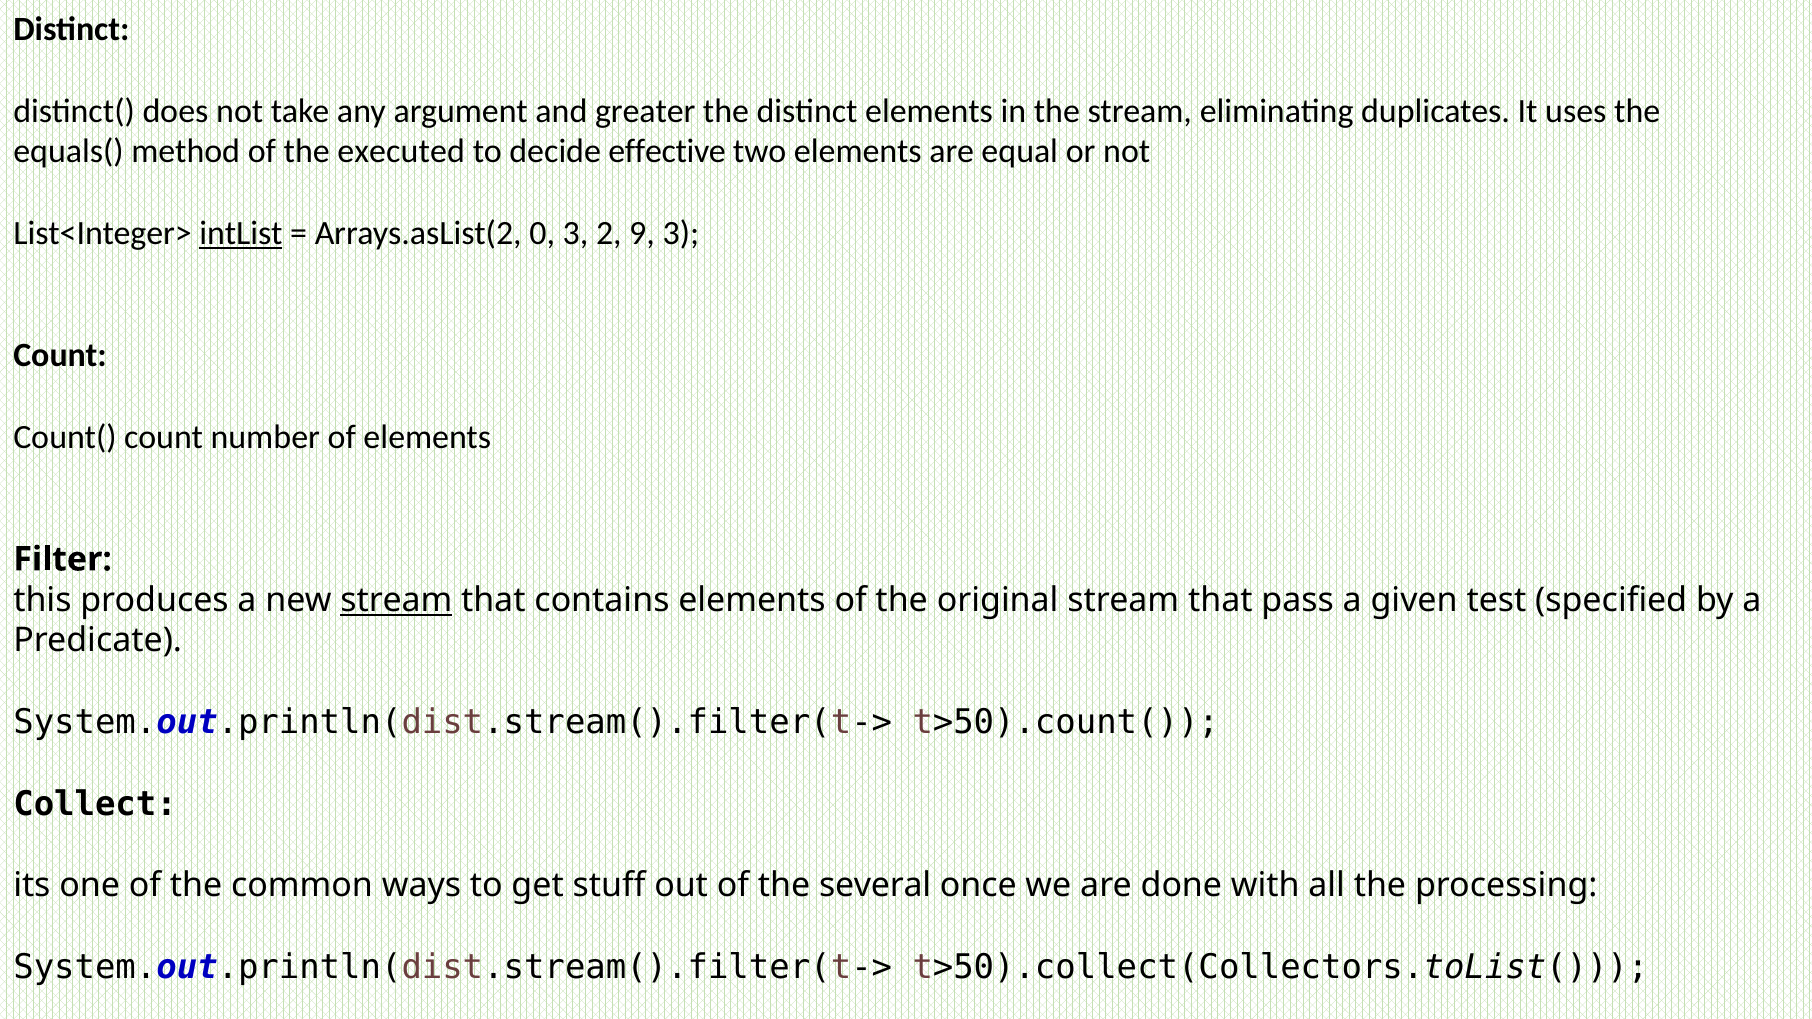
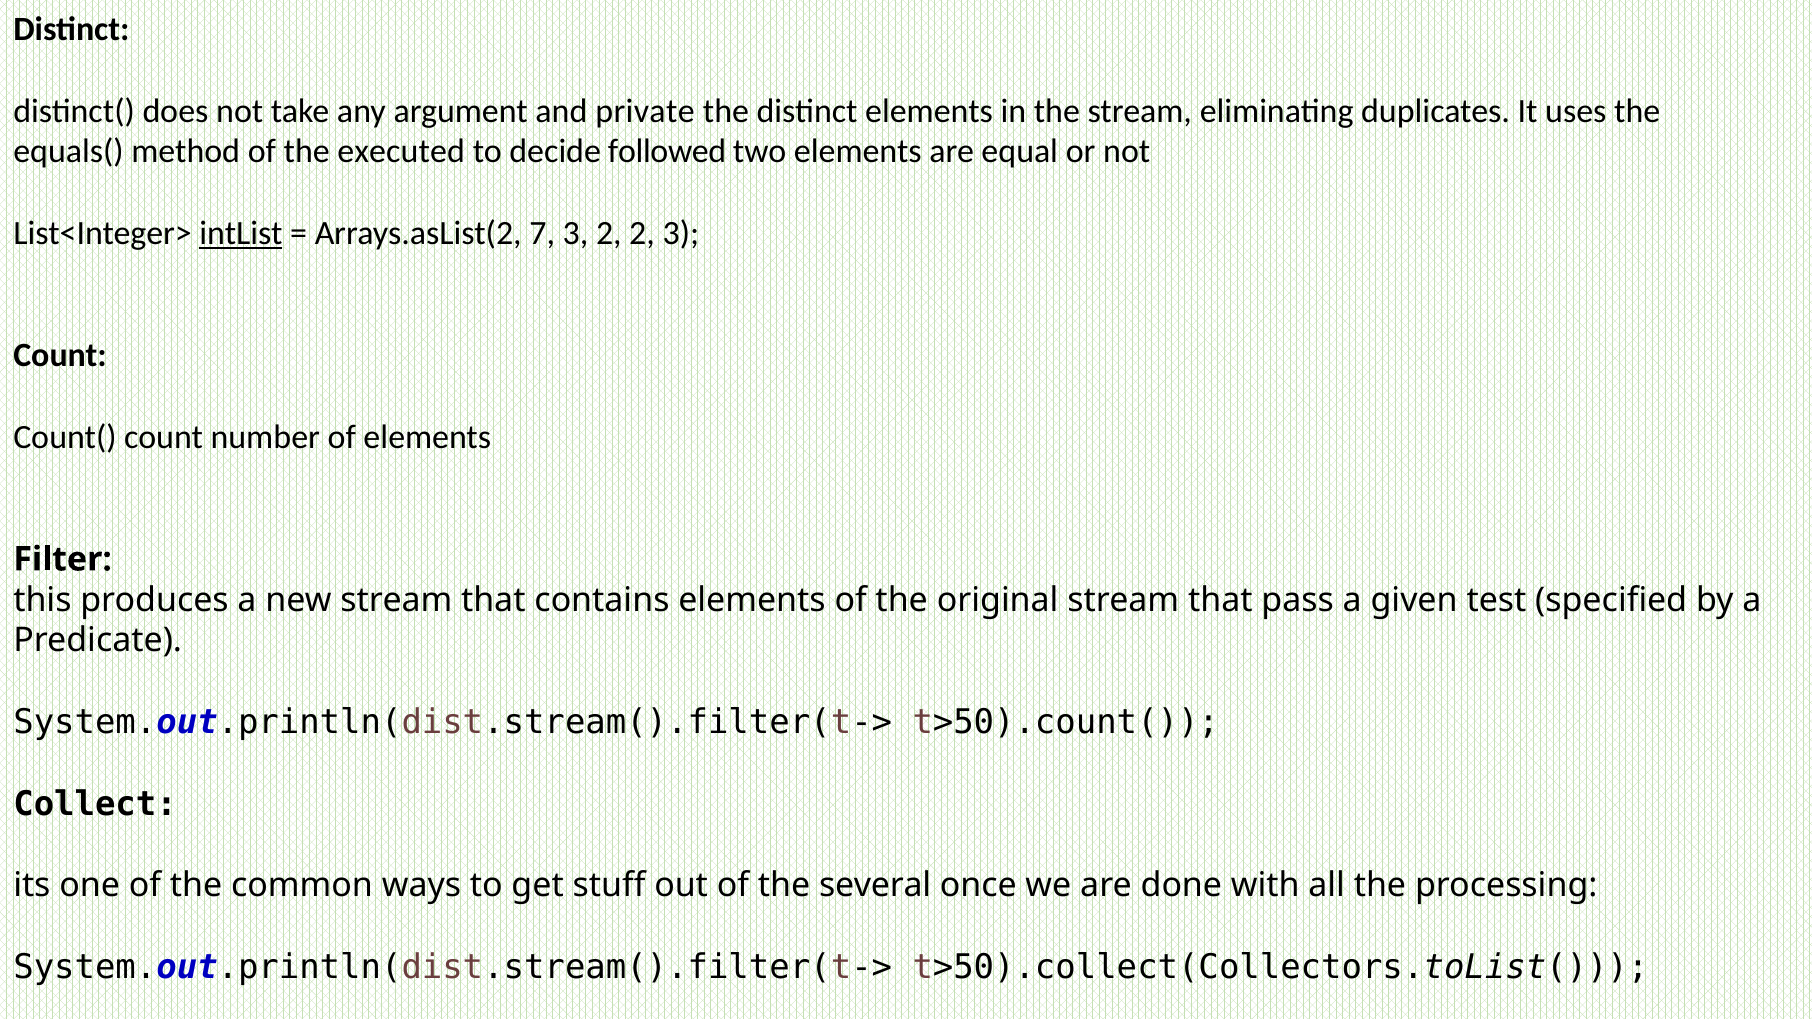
greater: greater -> private (645, 111)
effective: effective -> followed (667, 152)
0: 0 -> 7 (542, 233)
2 9: 9 -> 2 (642, 233)
stream underline: present -> none (396, 600)
